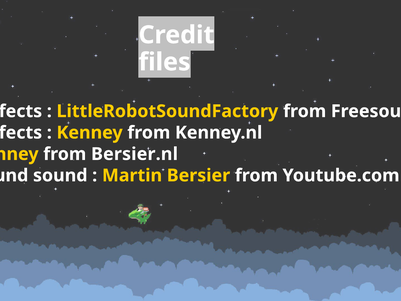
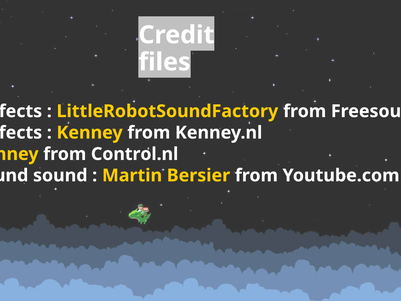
Bersier.nl: Bersier.nl -> Control.nl (135, 154)
